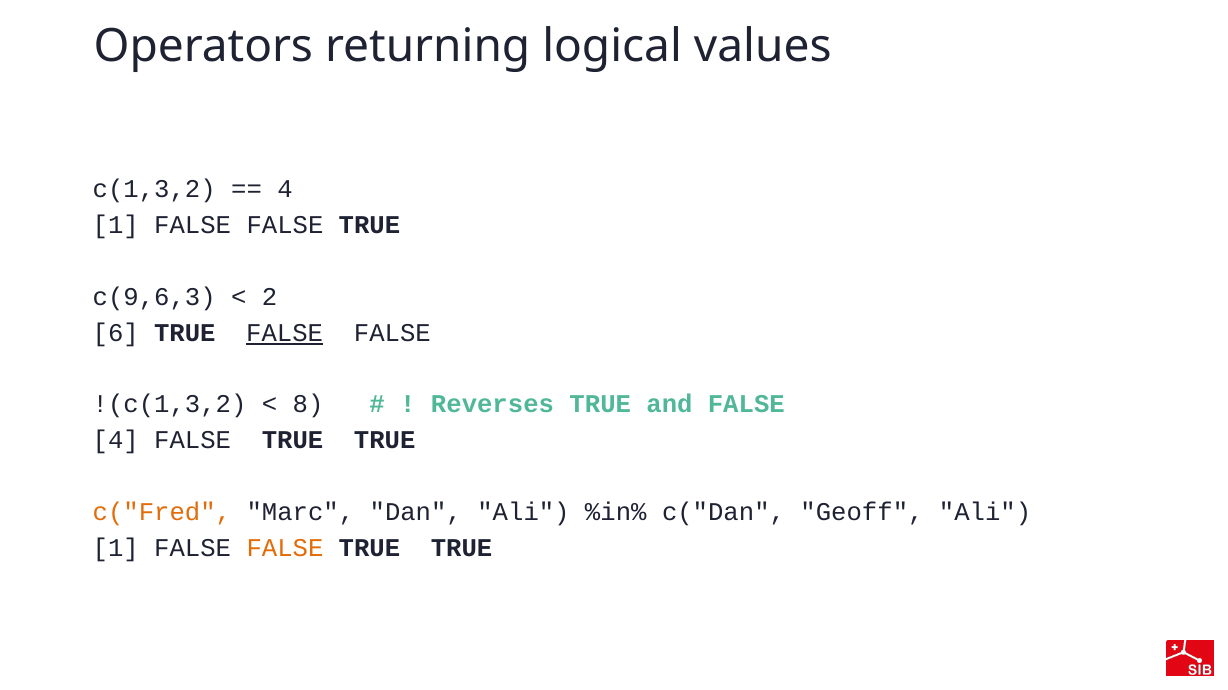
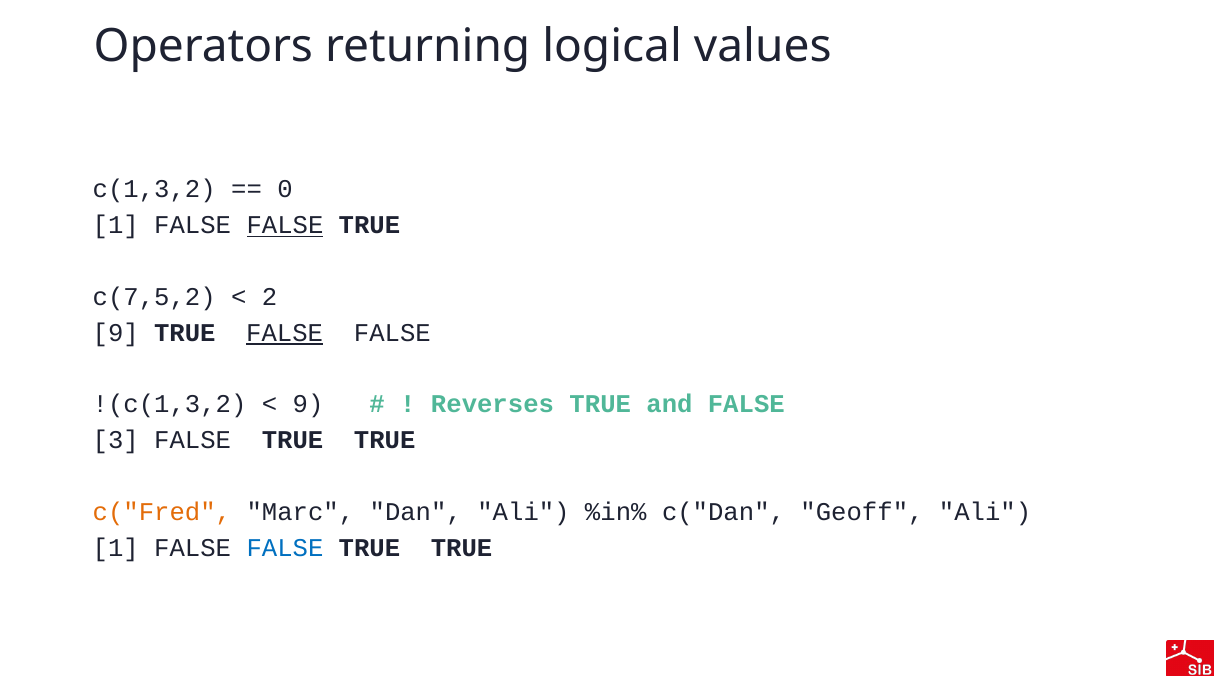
4: 4 -> 0 (285, 190)
FALSE underline: none -> present (285, 226)
c(9,6,3: c(9,6,3 -> c(7,5,2 (154, 297)
6: 6 -> 9 (116, 333)
8: 8 -> 9 (308, 405)
4: 4 -> 3 (116, 441)
FALSE colour: orange -> blue (285, 548)
